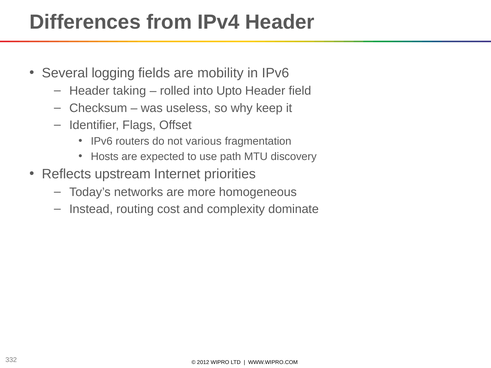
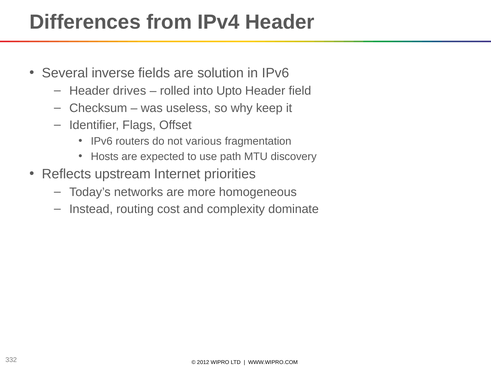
logging: logging -> inverse (113, 73)
mobility: mobility -> solution (221, 73)
taking: taking -> drives (130, 91)
